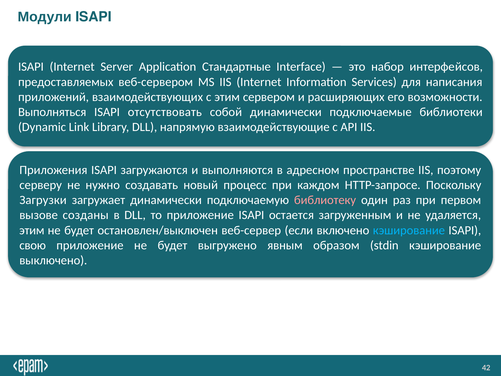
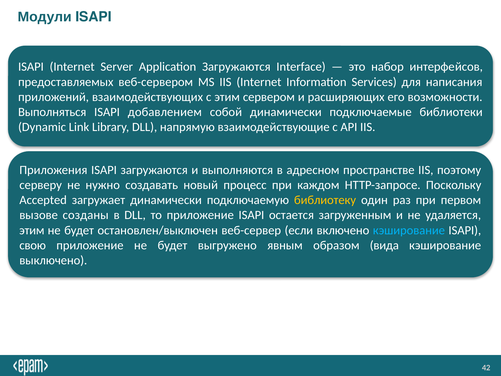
Application Стандартные: Стандартные -> Загружаются (236, 67)
отсутствовать: отсутствовать -> добавлением (165, 112)
Загрузки: Загрузки -> Accepted (43, 200)
библиотеку colour: pink -> yellow (325, 200)
stdin: stdin -> вида (384, 245)
